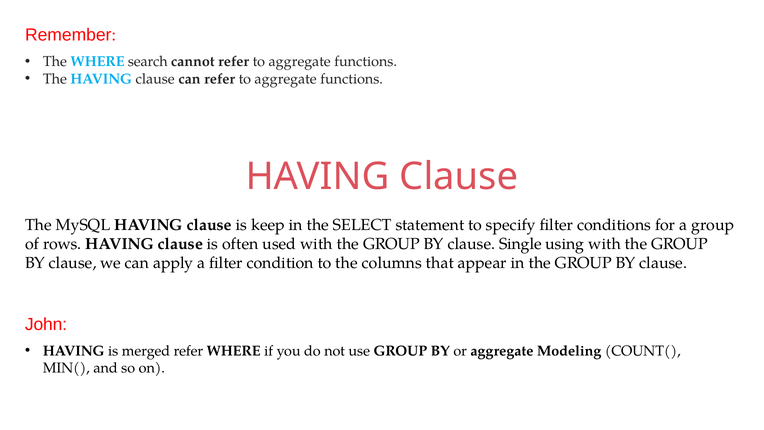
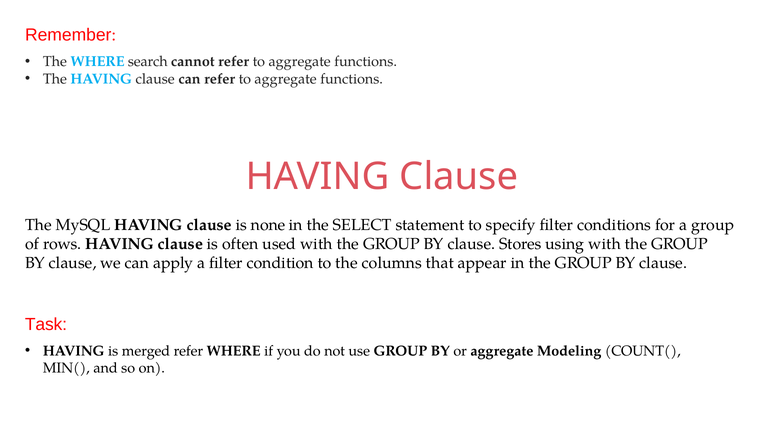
keep: keep -> none (268, 225)
Single: Single -> Stores (520, 244)
John: John -> Task (46, 324)
